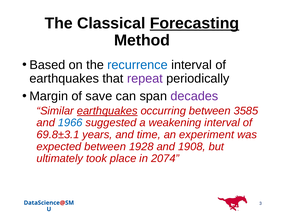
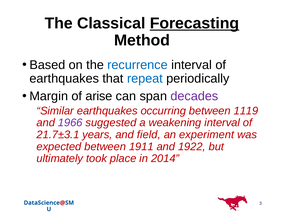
repeat colour: purple -> blue (145, 79)
save: save -> arise (99, 96)
earthquakes underline: present -> none (107, 111)
3585: 3585 -> 1119 (246, 111)
1966 colour: blue -> purple (70, 123)
69.8±3.1: 69.8±3.1 -> 21.7±3.1 (58, 135)
time: time -> field (149, 135)
1928: 1928 -> 1911 (141, 147)
1908: 1908 -> 1922 (192, 147)
2074: 2074 -> 2014 (165, 158)
